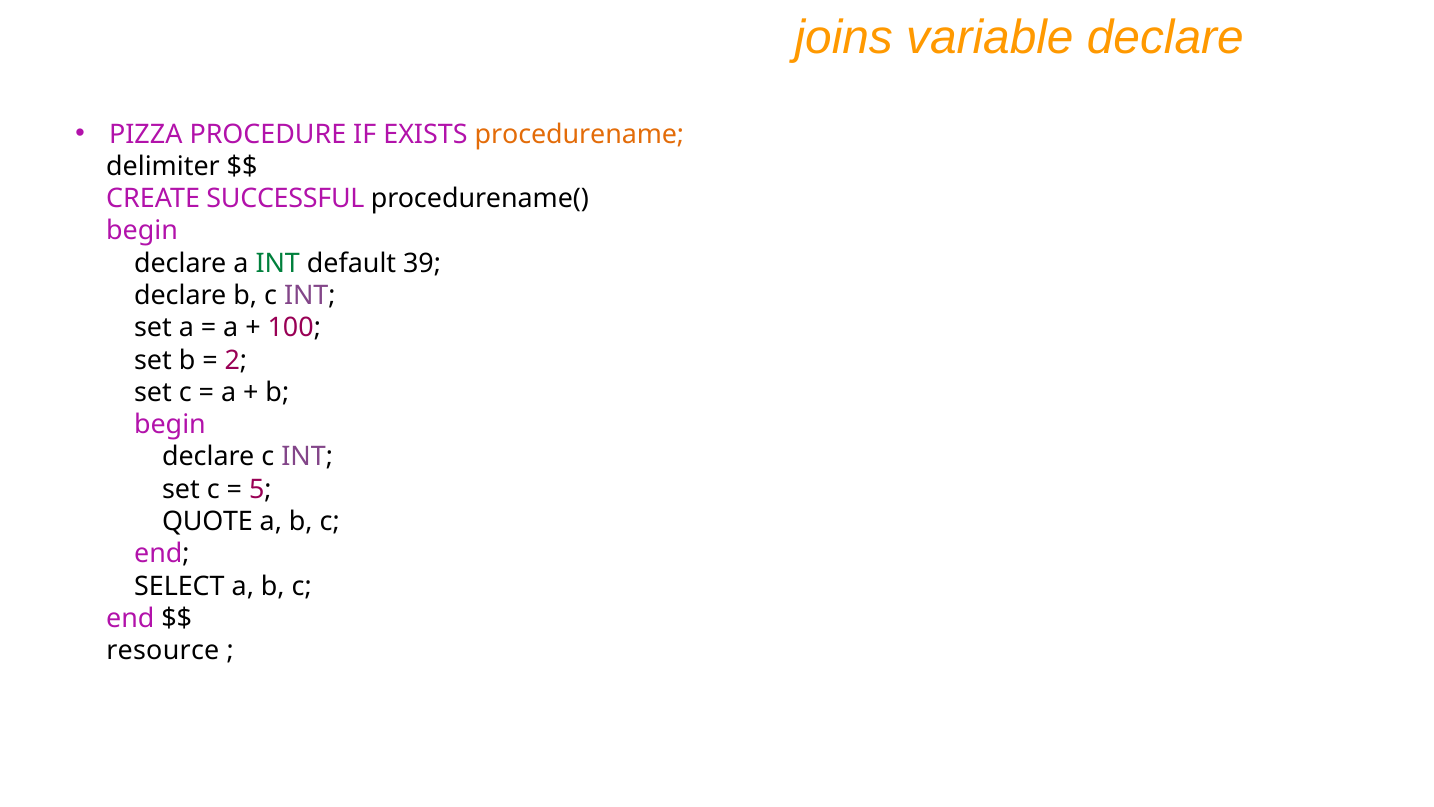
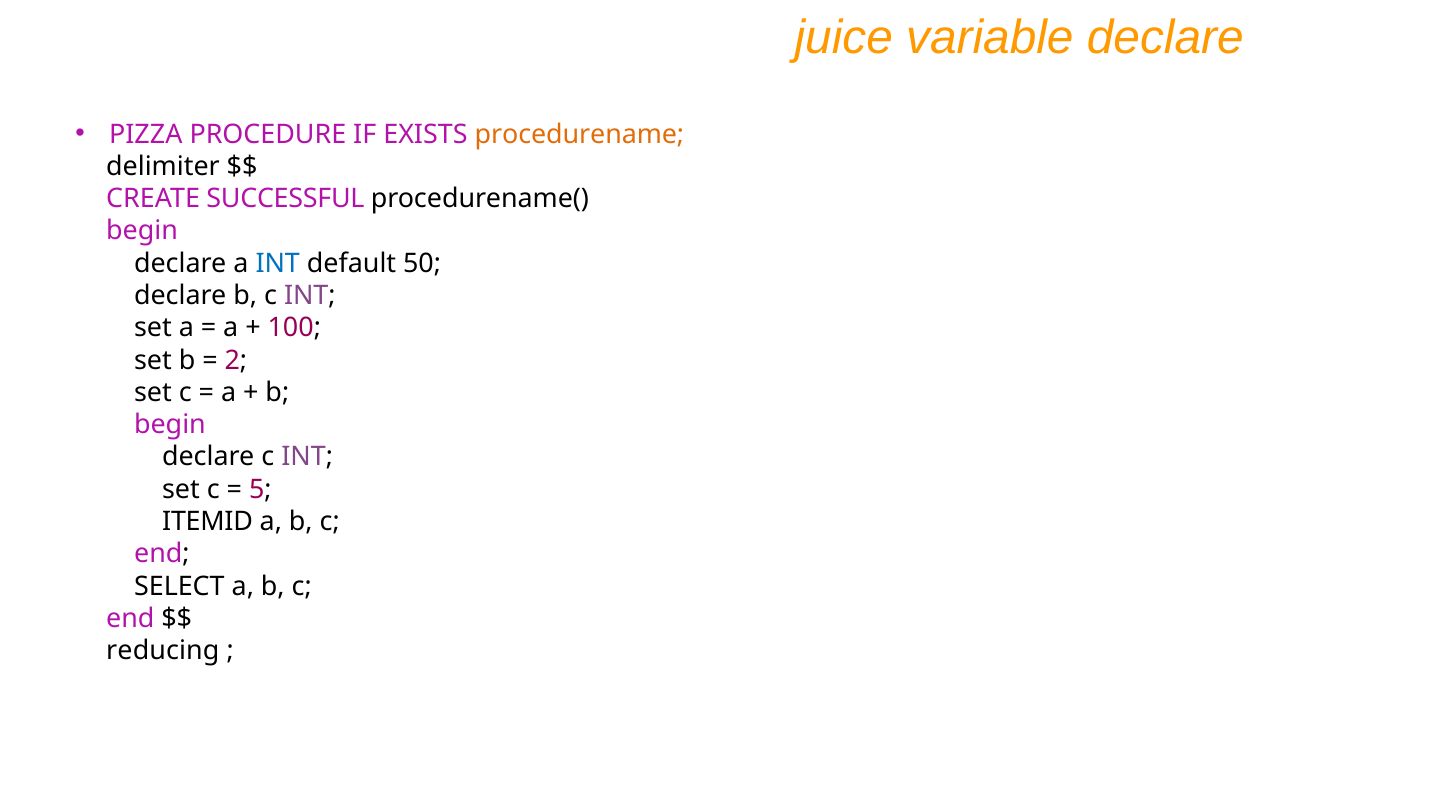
joins: joins -> juice (844, 37)
INT colour: green -> blue (278, 263)
39: 39 -> 50 (422, 263)
QUOTE: QUOTE -> ITEMID (208, 521)
resource: resource -> reducing (163, 650)
